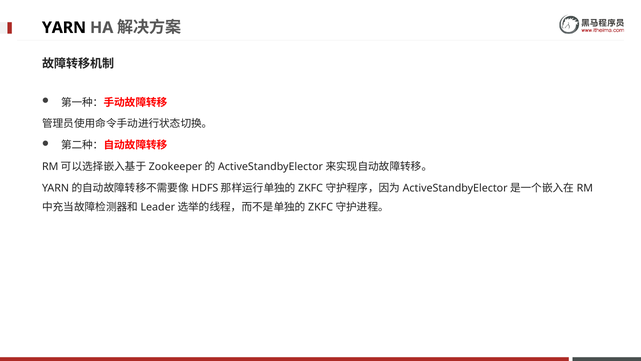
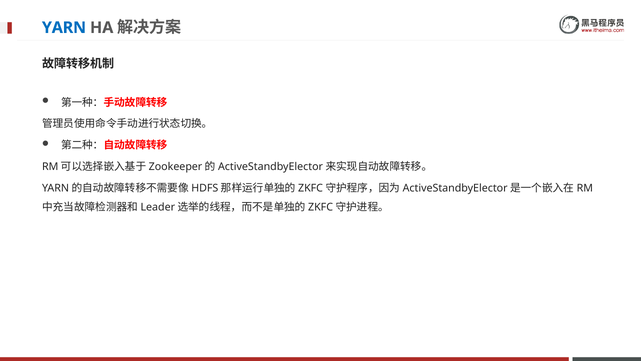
YARN colour: black -> blue (64, 28)
